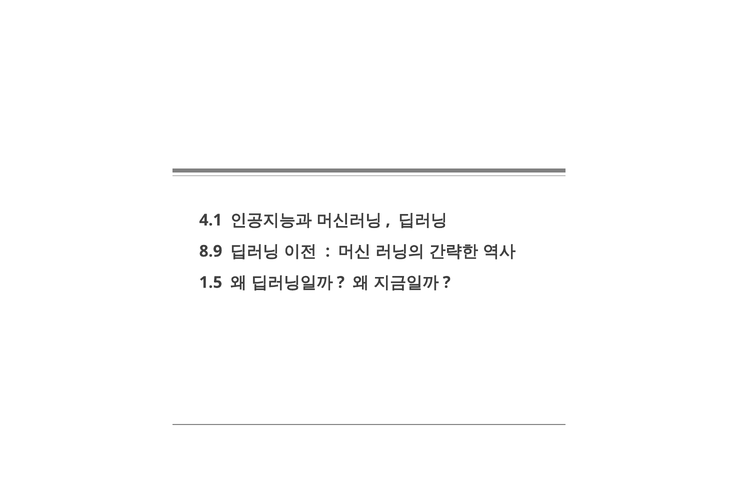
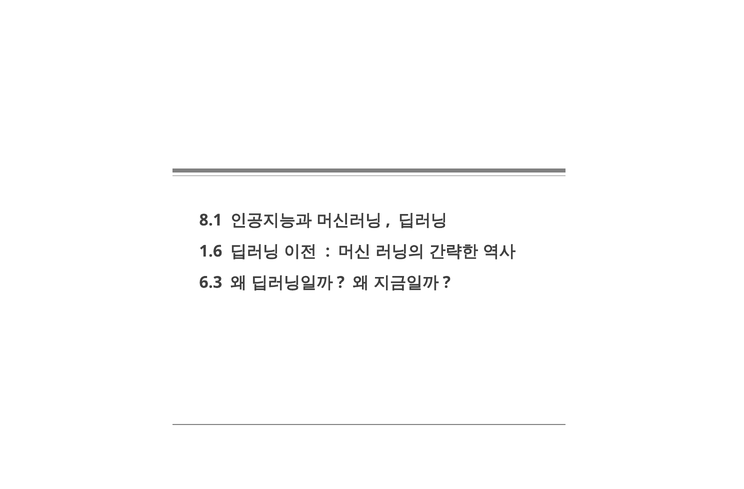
4.1: 4.1 -> 8.1 (211, 220)
8.9: 8.9 -> 1.6 (211, 251)
1.5: 1.5 -> 6.3 (211, 282)
